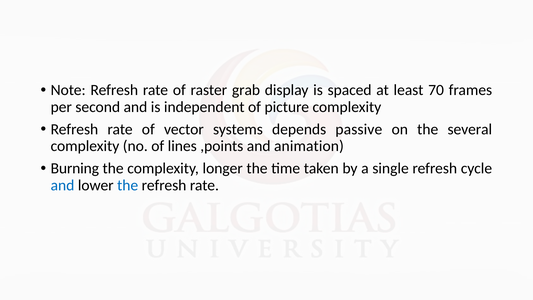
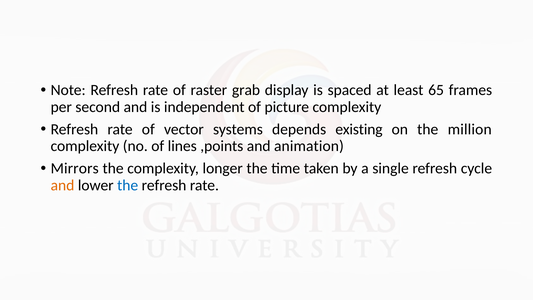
70: 70 -> 65 (436, 90)
passive: passive -> existing (359, 129)
several: several -> million (470, 129)
Burning: Burning -> Mirrors (75, 168)
and colour: blue -> orange (63, 185)
